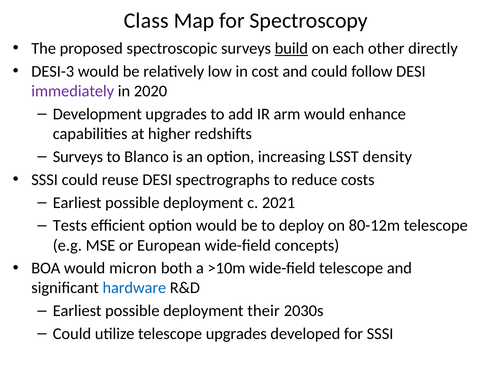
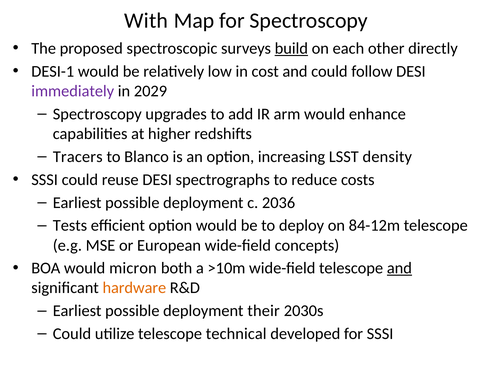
Class: Class -> With (146, 21)
DESI-3: DESI-3 -> DESI-1 (53, 71)
2020: 2020 -> 2029 (150, 91)
Development: Development -> Spectroscopy (97, 114)
Surveys: Surveys -> Tracers (78, 157)
2021: 2021 -> 2036 (279, 203)
80-12m: 80-12m -> 84-12m (374, 226)
and underline: none -> present (399, 268)
hardware colour: blue -> orange (134, 288)
telescope upgrades: upgrades -> technical (236, 334)
